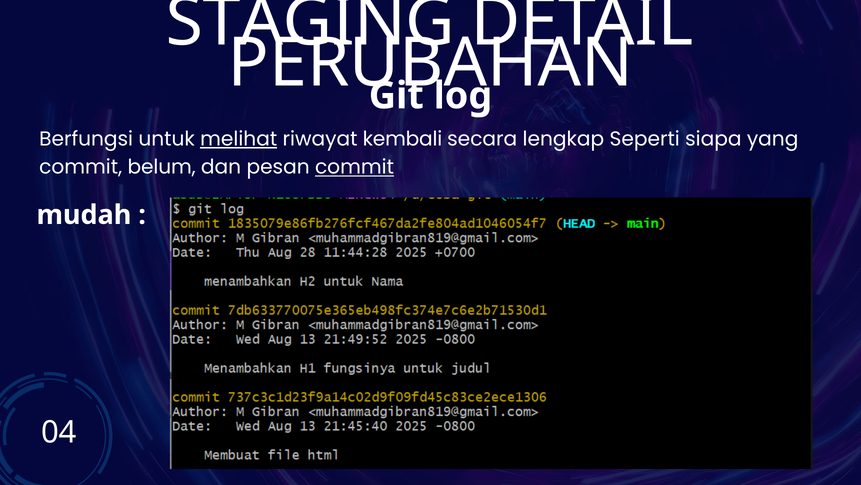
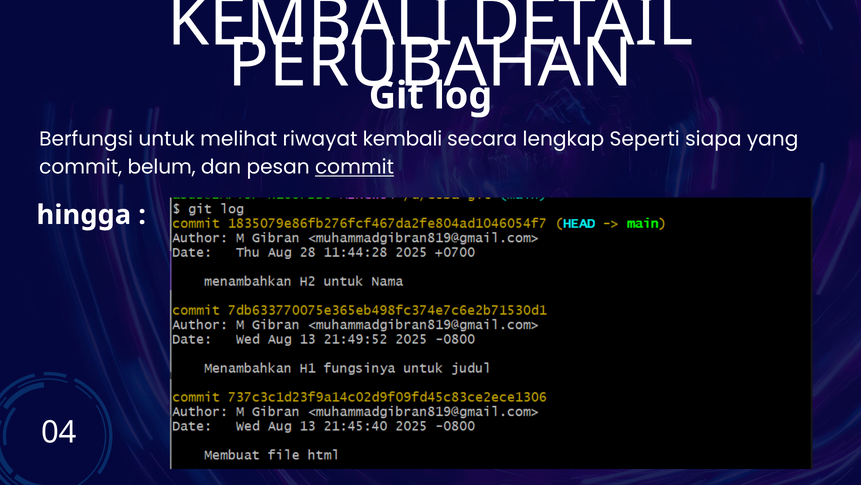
STAGING: STAGING -> KEMBALI (310, 22)
melihat underline: present -> none (239, 139)
mudah: mudah -> hingga (84, 215)
